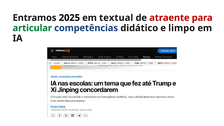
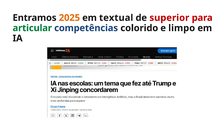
2025 colour: black -> orange (69, 18)
atraente: atraente -> superior (169, 18)
didático: didático -> colorido (139, 28)
